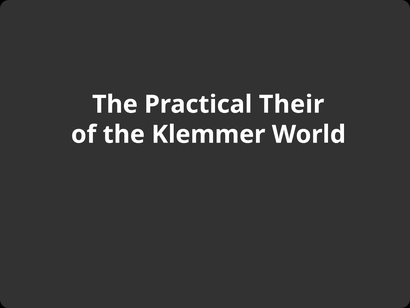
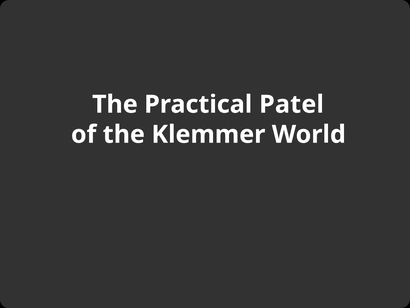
Their: Their -> Patel (292, 104)
